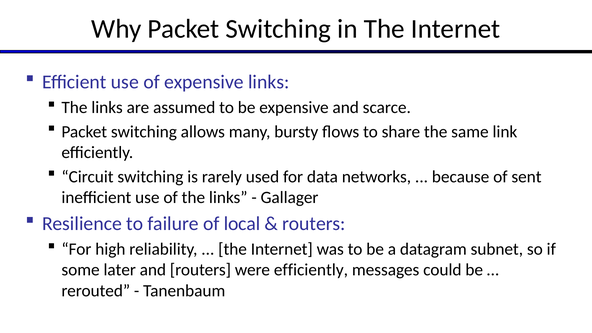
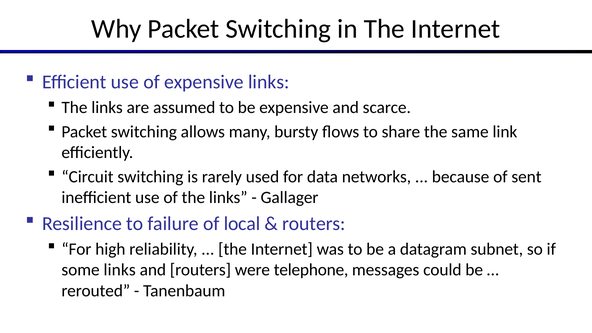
some later: later -> links (120, 270)
were efficiently: efficiently -> telephone (311, 270)
